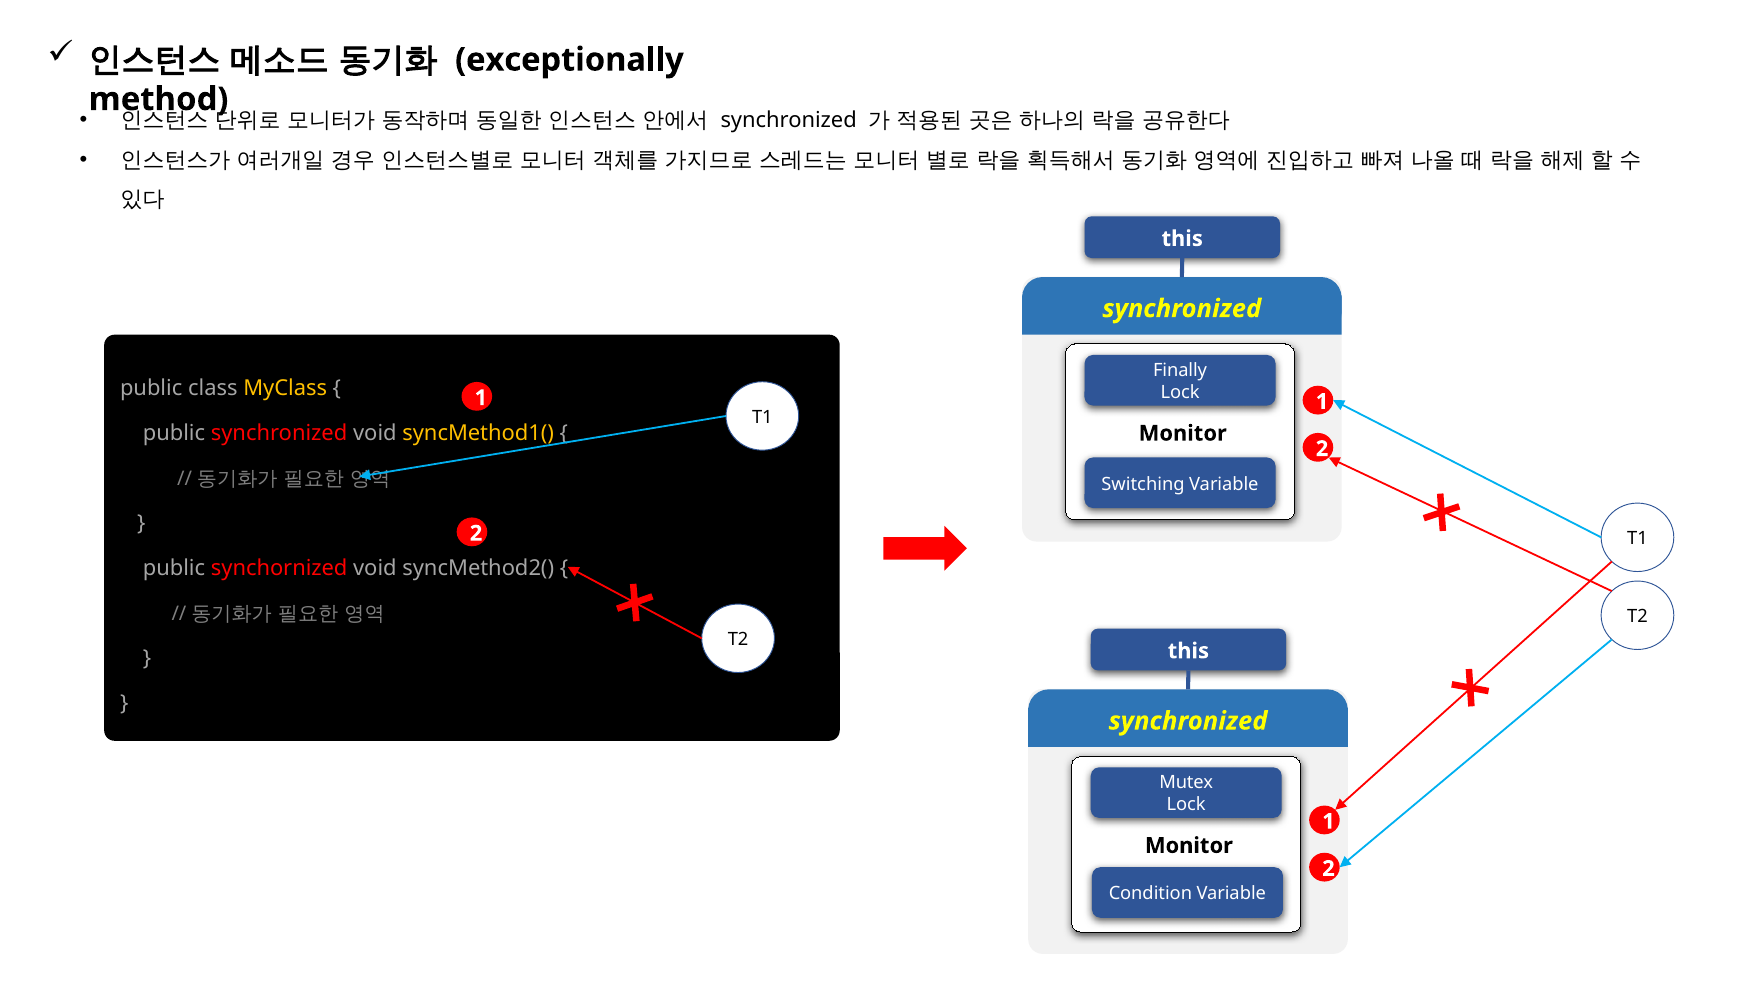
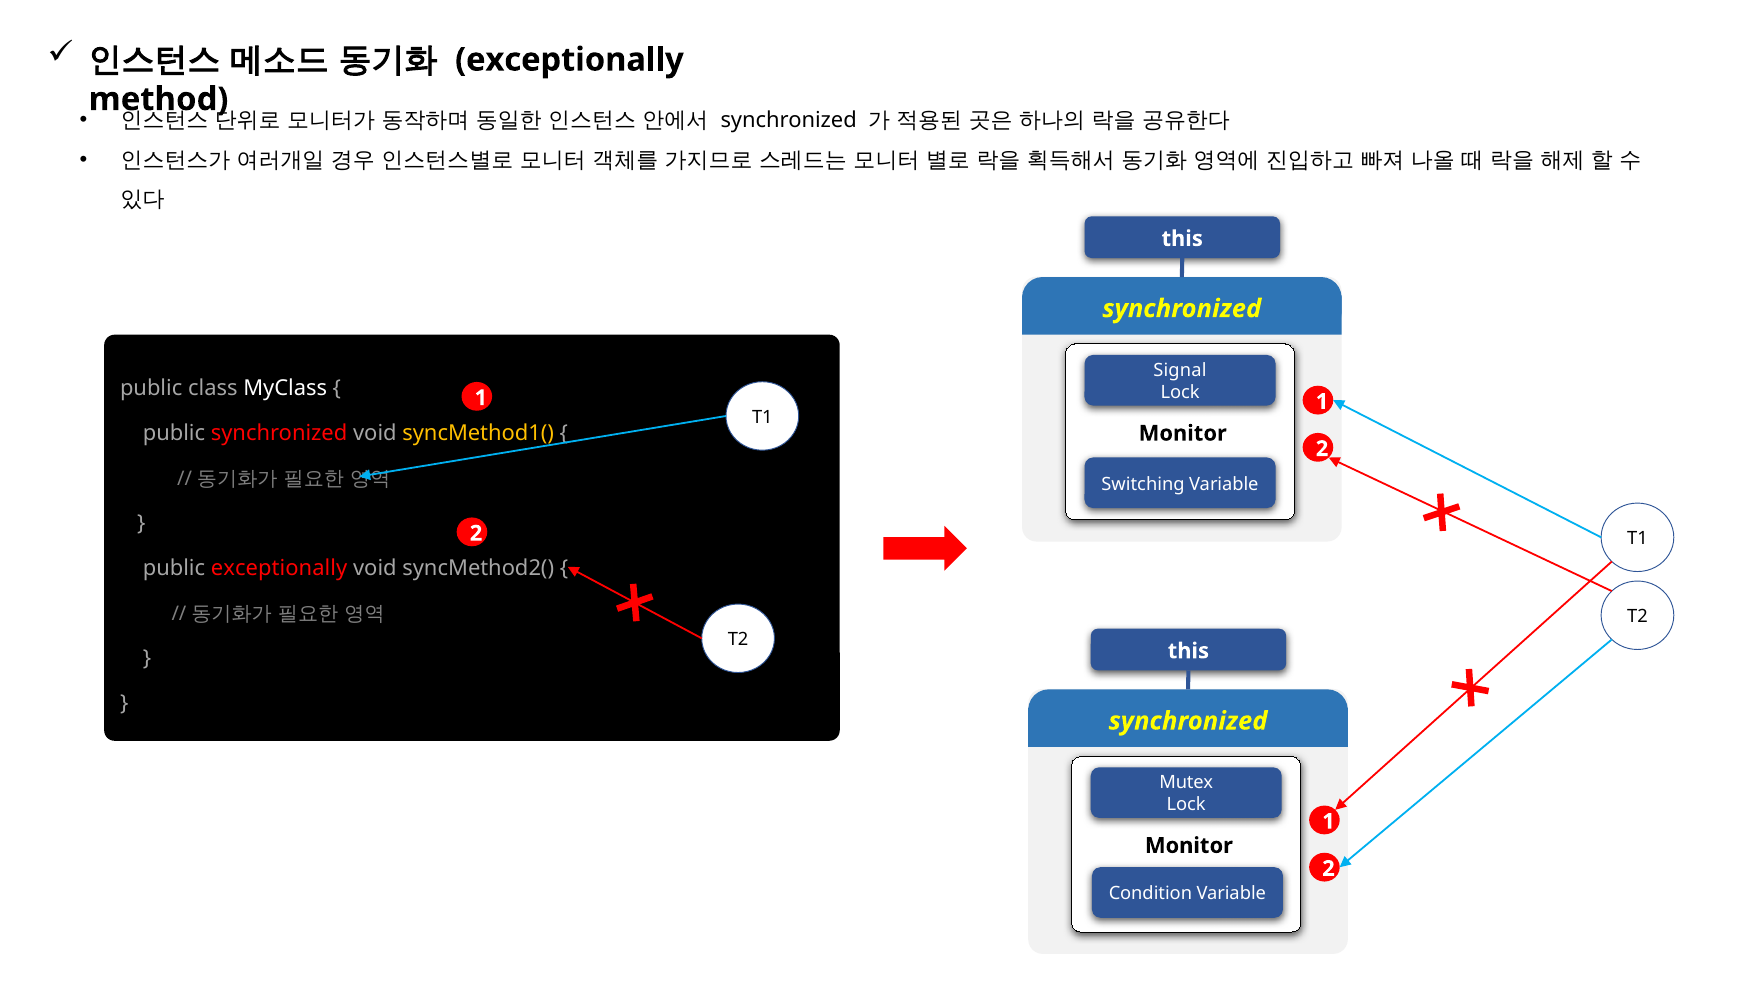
Finally: Finally -> Signal (1180, 370)
MyClass colour: yellow -> white (285, 388)
public synchornized: synchornized -> exceptionally (279, 568)
